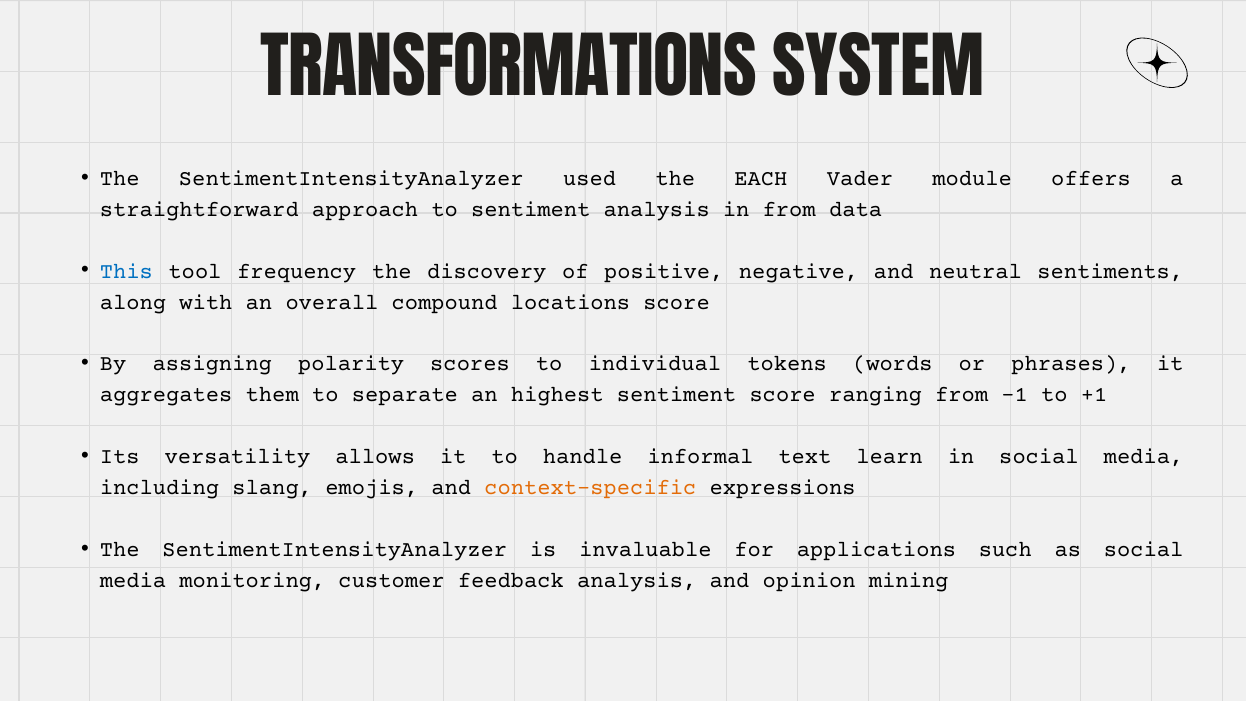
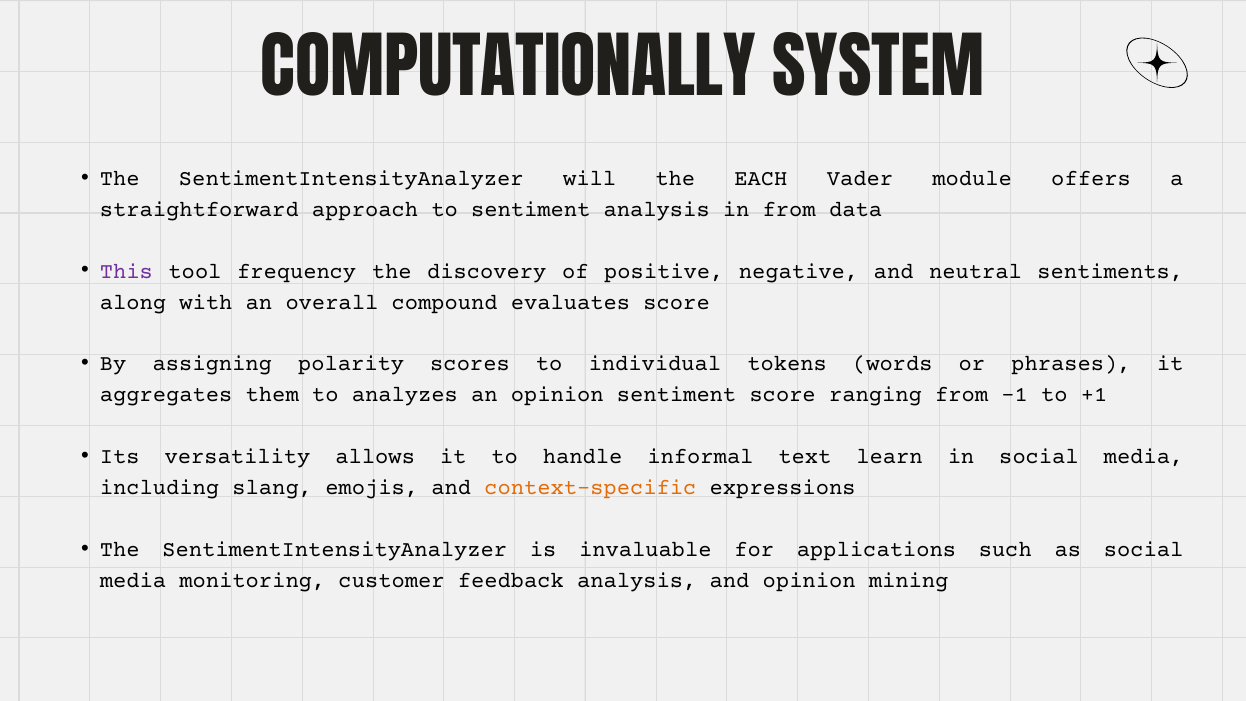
TRANSFORMATIONS: TRANSFORMATIONS -> COMPUTATIONALLY (508, 72)
used: used -> will (590, 178)
This colour: blue -> purple (126, 271)
locations: locations -> evaluates (570, 302)
separate: separate -> analyzes (405, 394)
an highest: highest -> opinion (557, 394)
